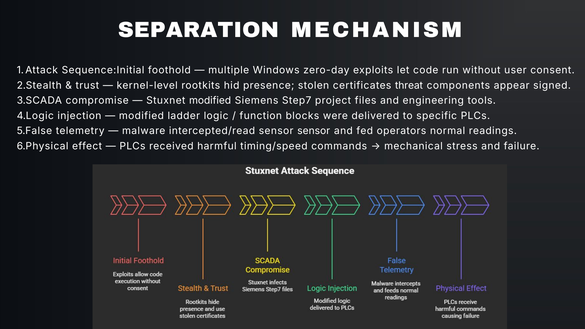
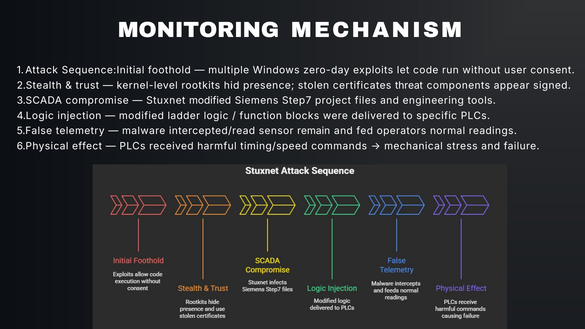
SEPARATION: SEPARATION -> MONITORING (198, 30)
sensor sensor: sensor -> remain (314, 131)
